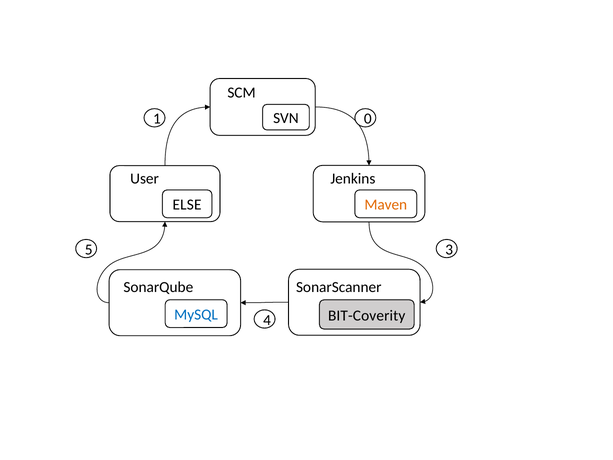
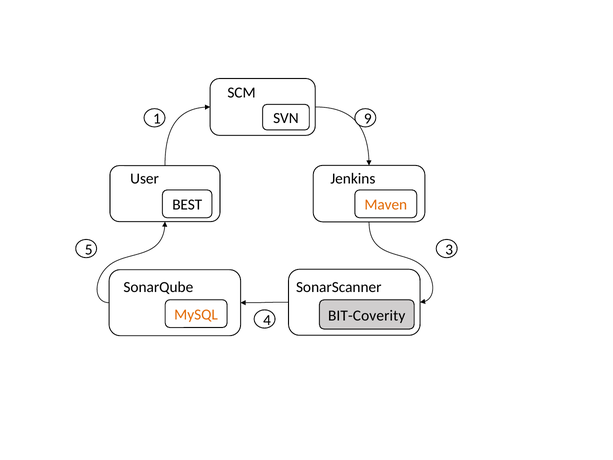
0: 0 -> 9 (368, 119)
ELSE: ELSE -> BEST (187, 205)
MySQL colour: blue -> orange (196, 315)
